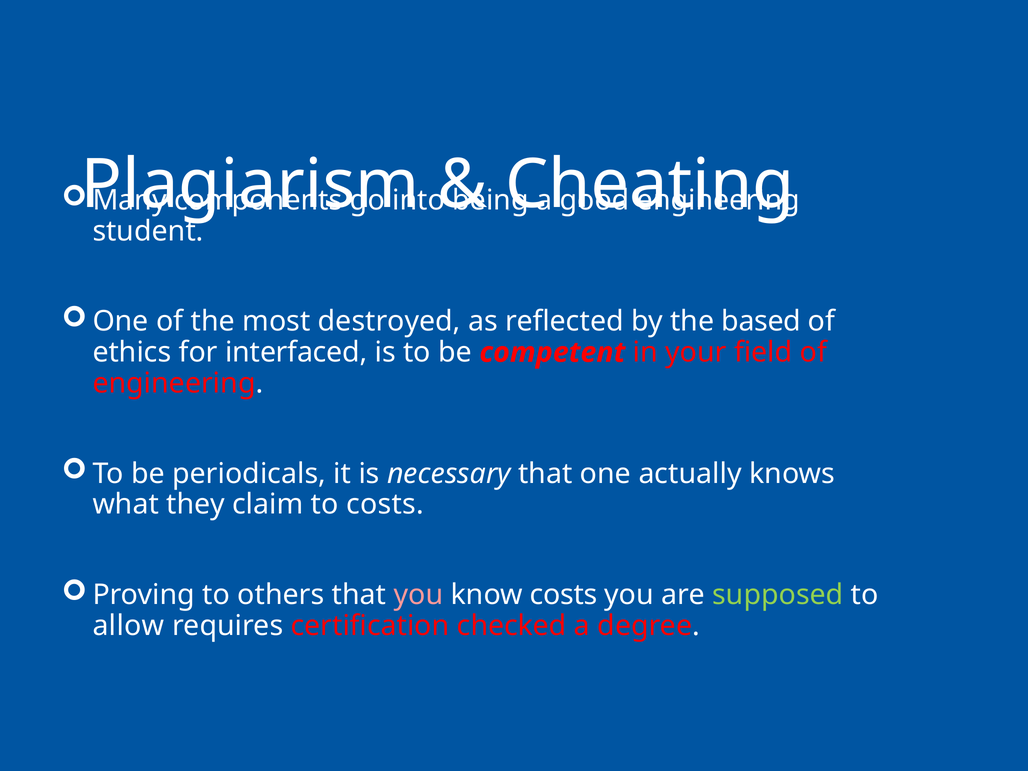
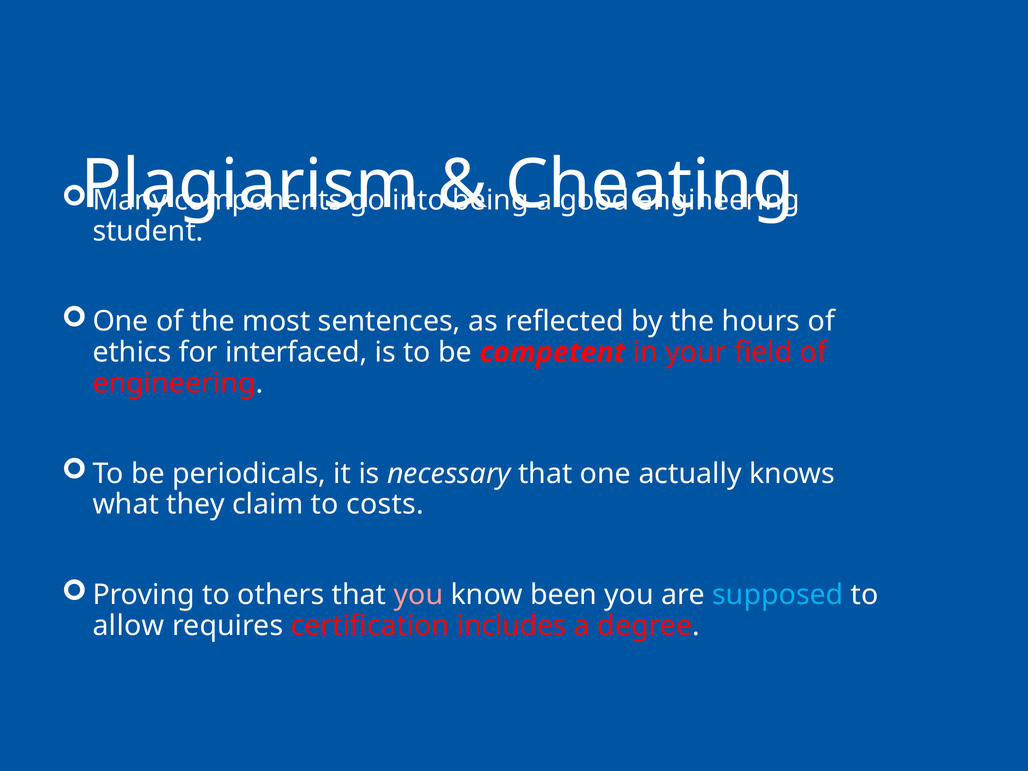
destroyed: destroyed -> sentences (389, 322)
based: based -> hours (761, 322)
know costs: costs -> been (564, 595)
supposed colour: light green -> light blue (778, 595)
checked: checked -> includes (512, 626)
